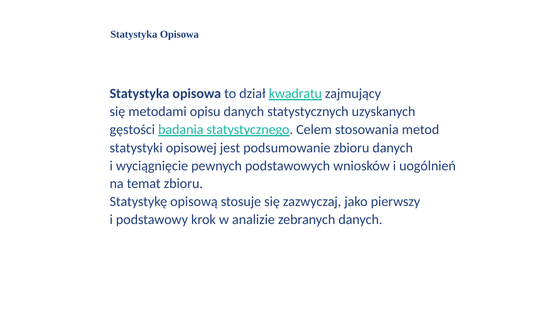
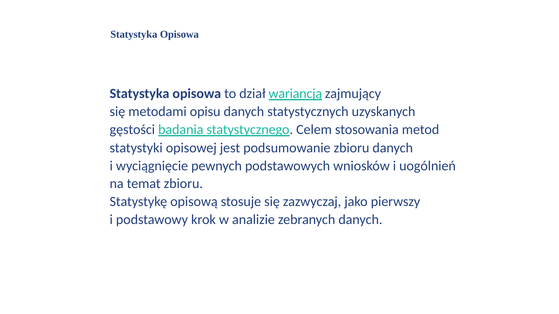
kwadratu: kwadratu -> wariancją (295, 94)
